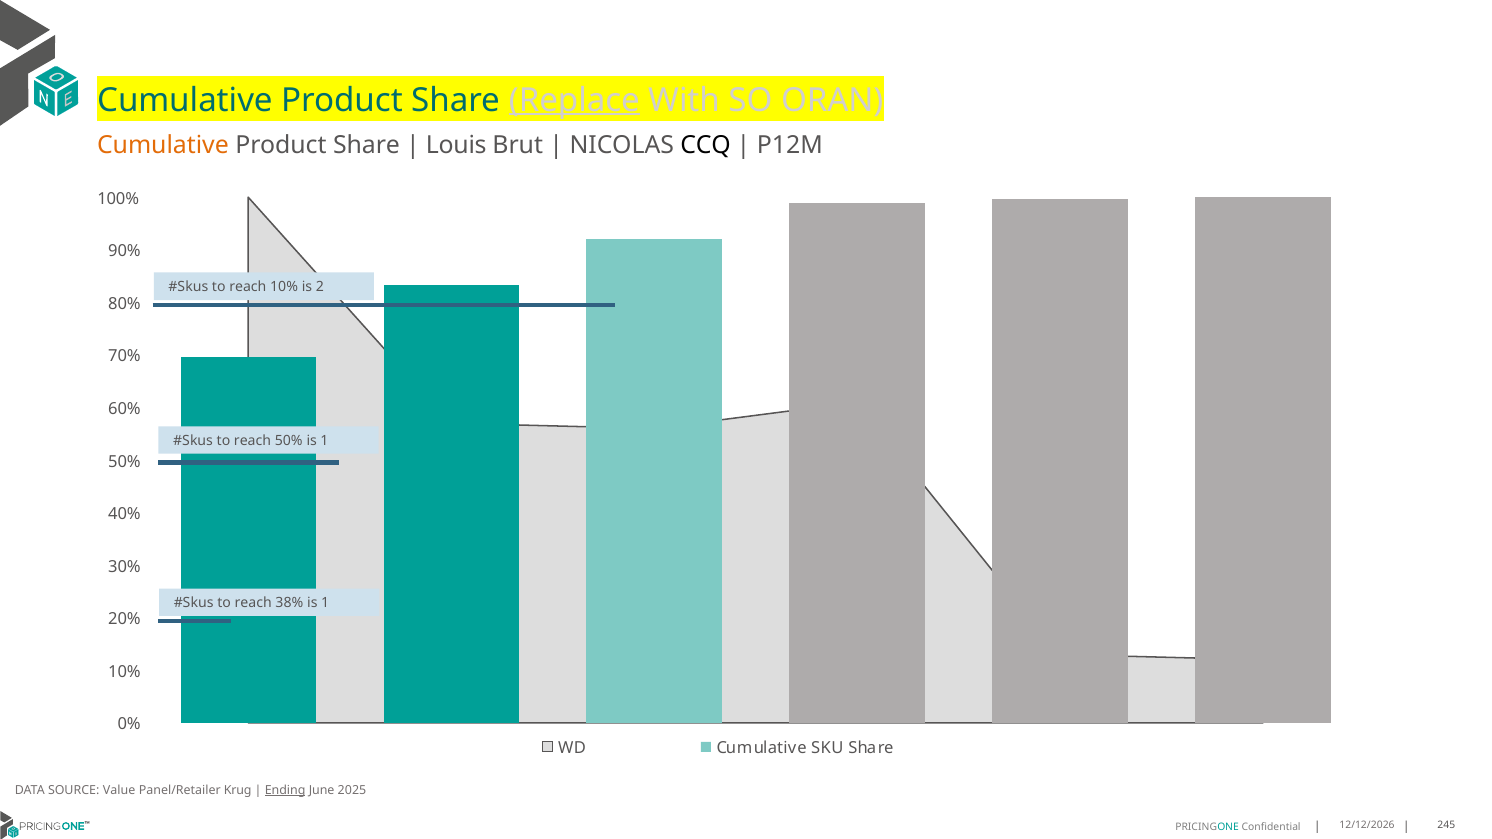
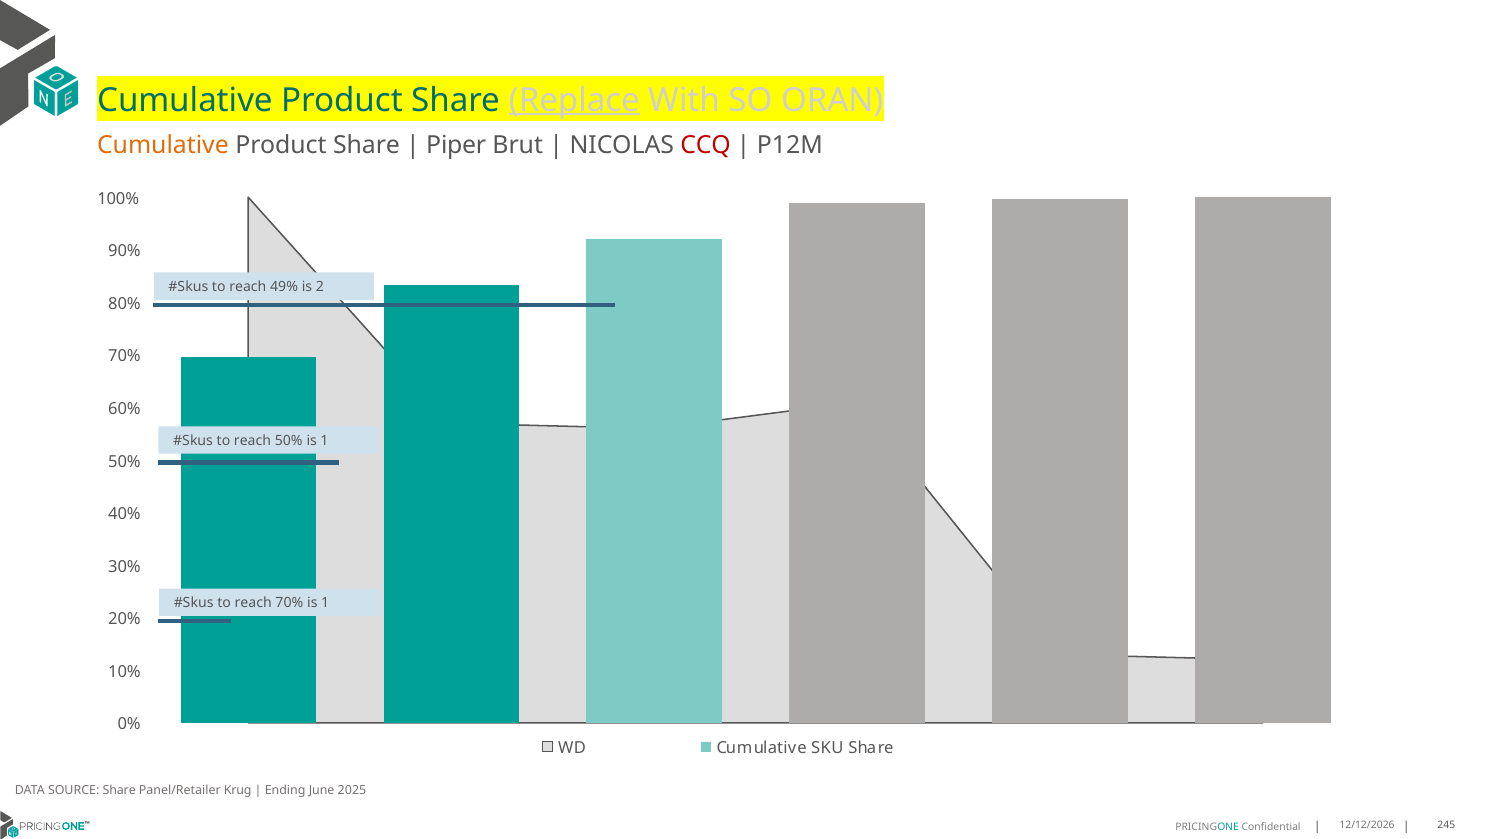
Louis: Louis -> Piper (456, 145)
CCQ colour: black -> red (706, 145)
reach 10%: 10% -> 49% (284, 287)
reach 38%: 38% -> 70% (289, 603)
SOURCE Value: Value -> Share (119, 790)
Ending underline: present -> none (285, 790)
